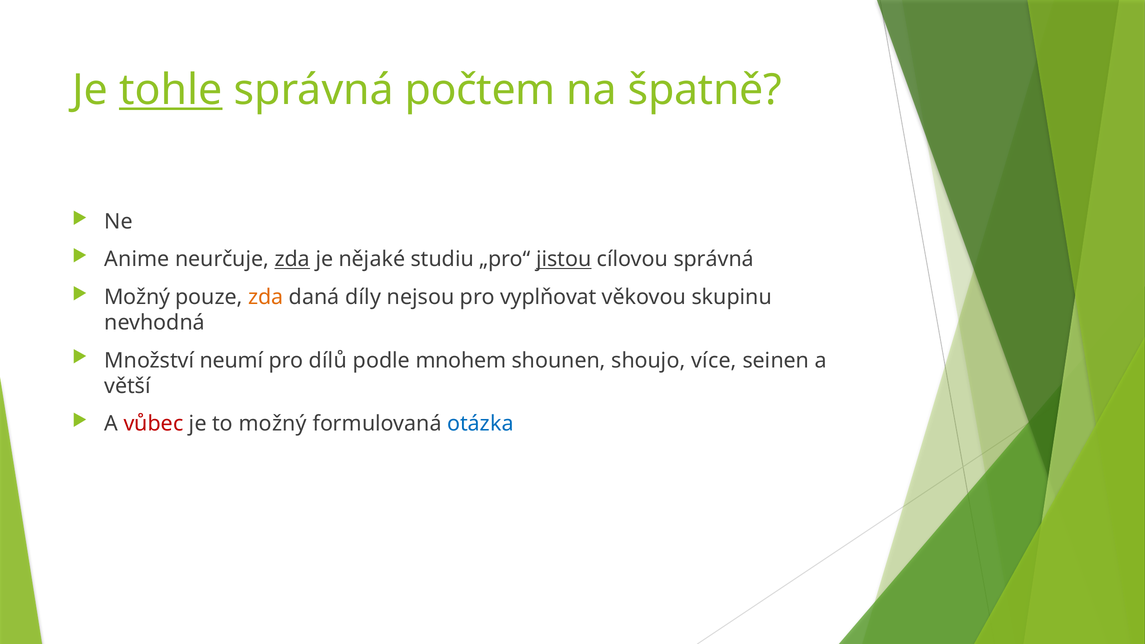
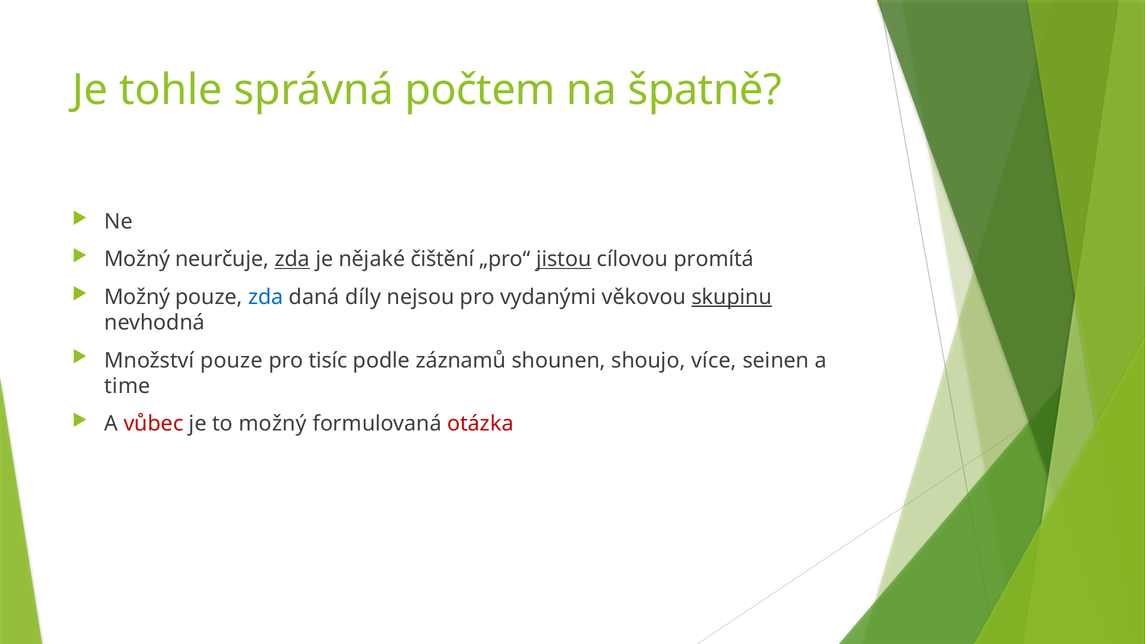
tohle underline: present -> none (171, 90)
Anime: Anime -> Možný (137, 259)
studiu: studiu -> čištění (442, 259)
cílovou správná: správná -> promítá (714, 259)
zda colour: orange -> blue (266, 297)
vyplňovat: vyplňovat -> vydanými (548, 297)
skupinu underline: none -> present (732, 297)
Množství neumí: neumí -> pouze (231, 360)
dílů: dílů -> tisíc (328, 360)
mnohem: mnohem -> záznamů (461, 360)
větší: větší -> time (127, 386)
otázka colour: blue -> red (480, 424)
